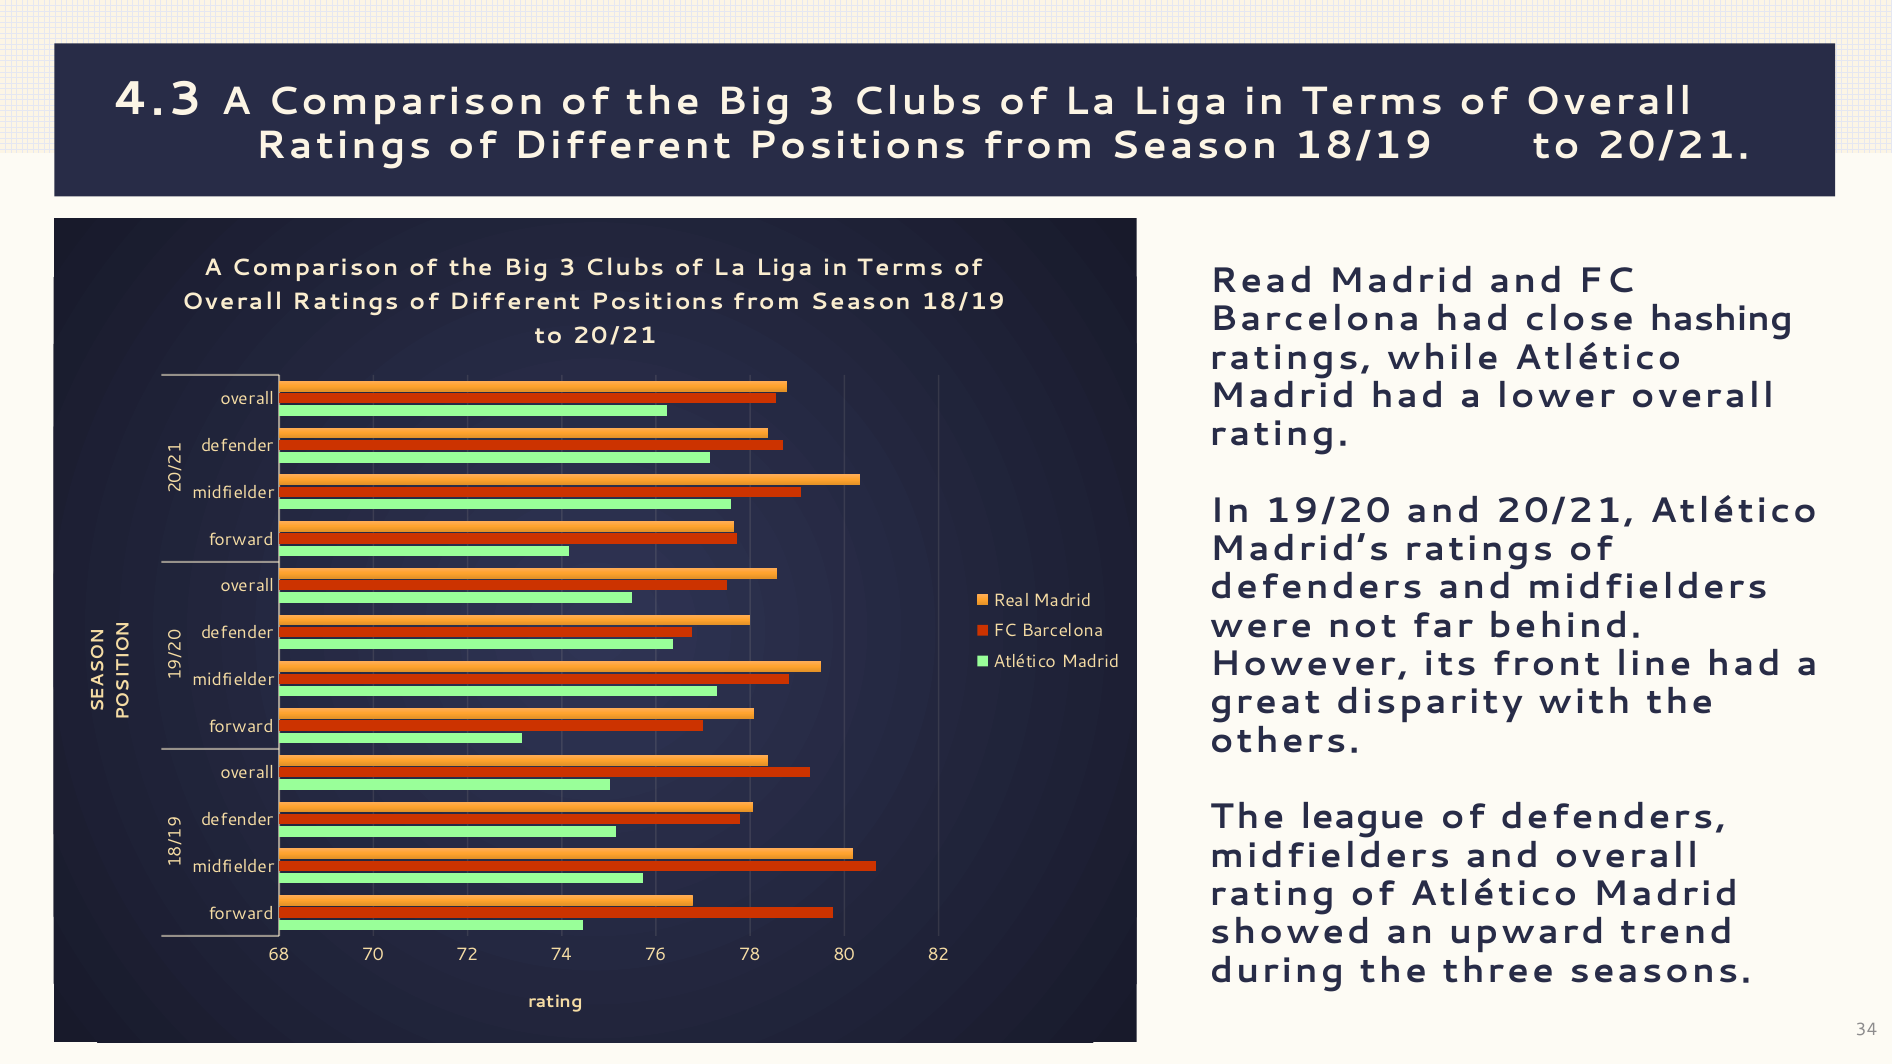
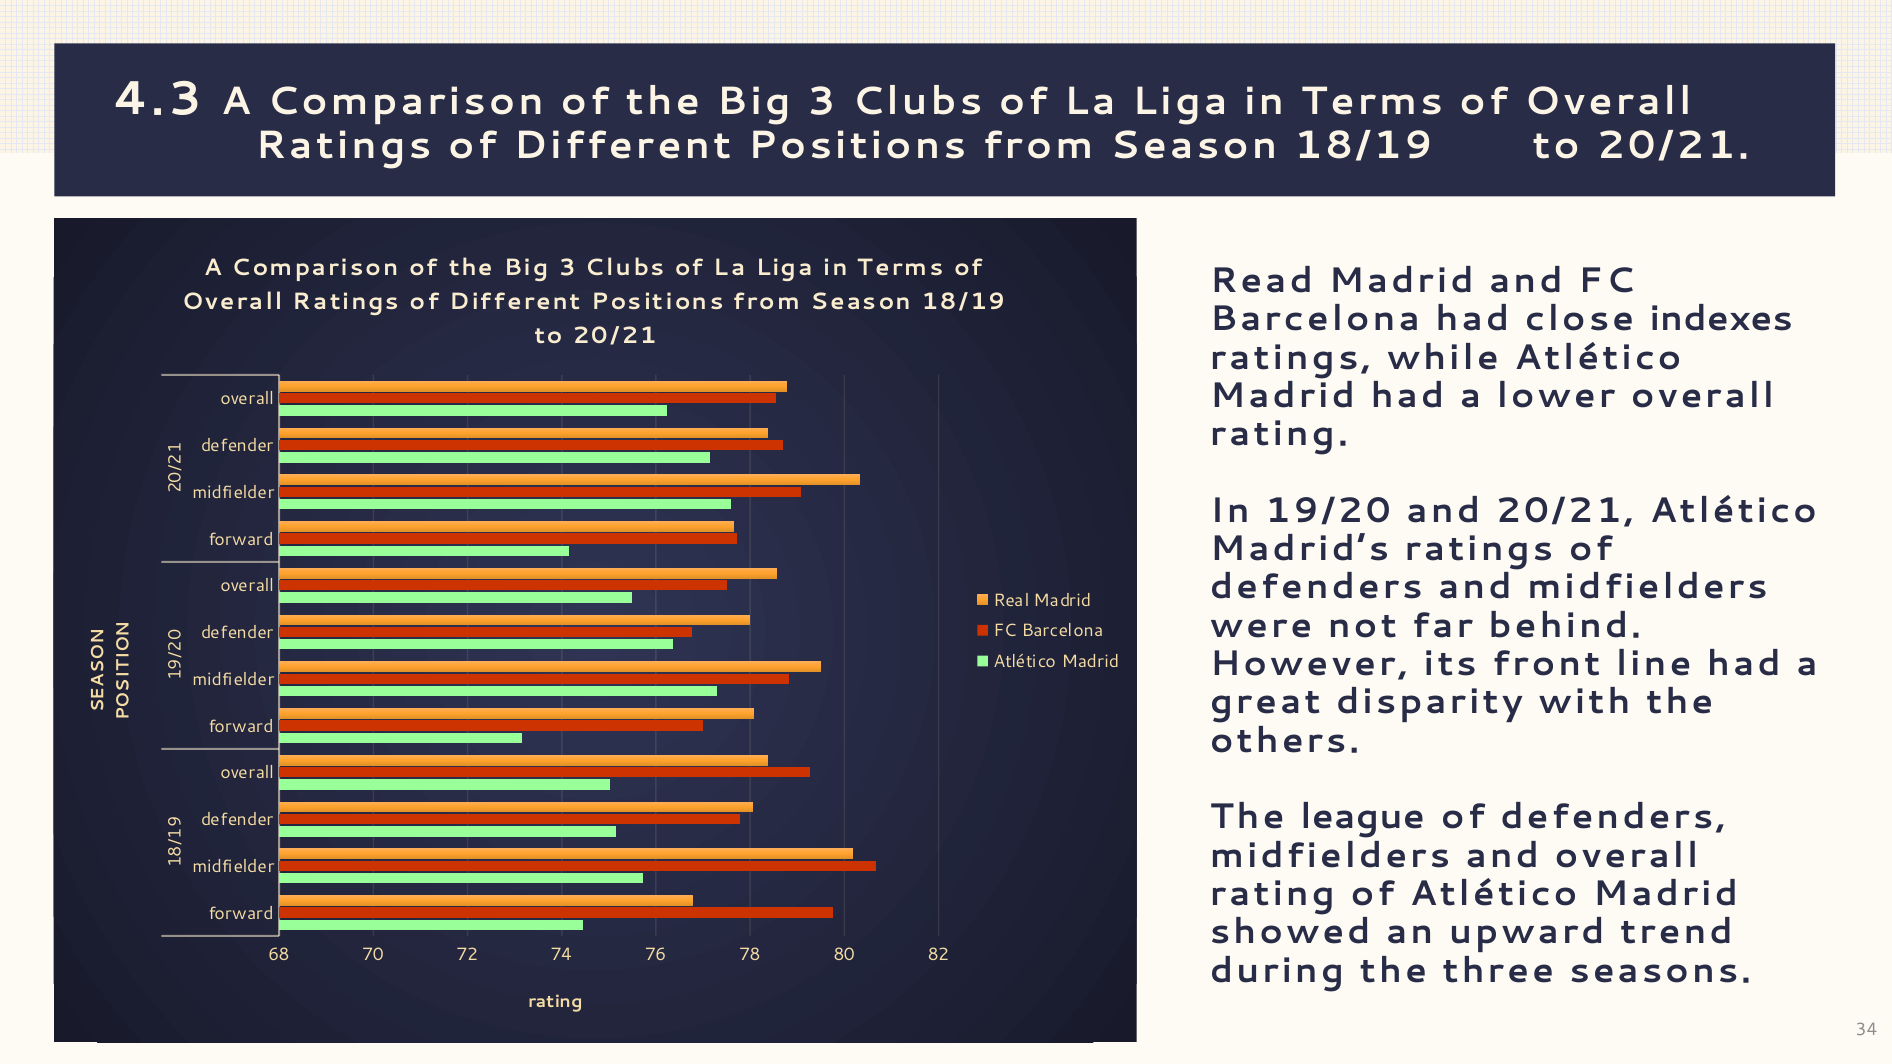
hashing: hashing -> indexes (1721, 319)
